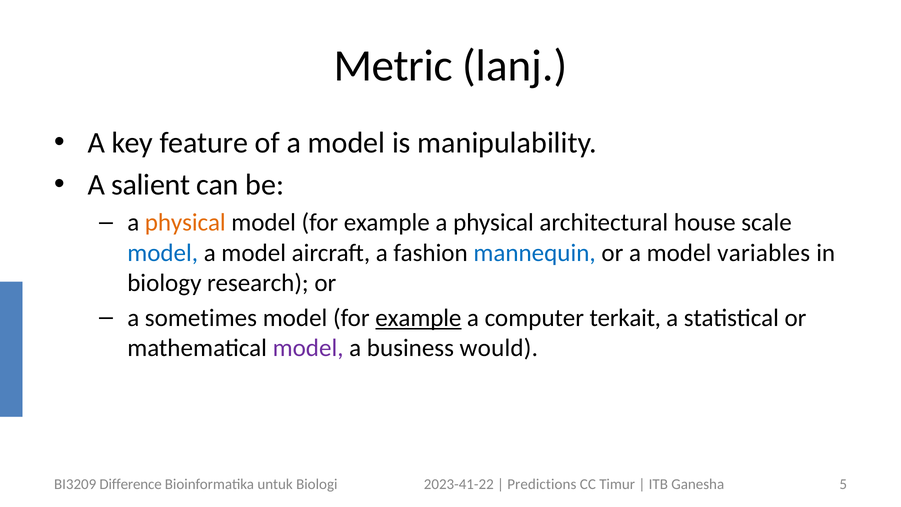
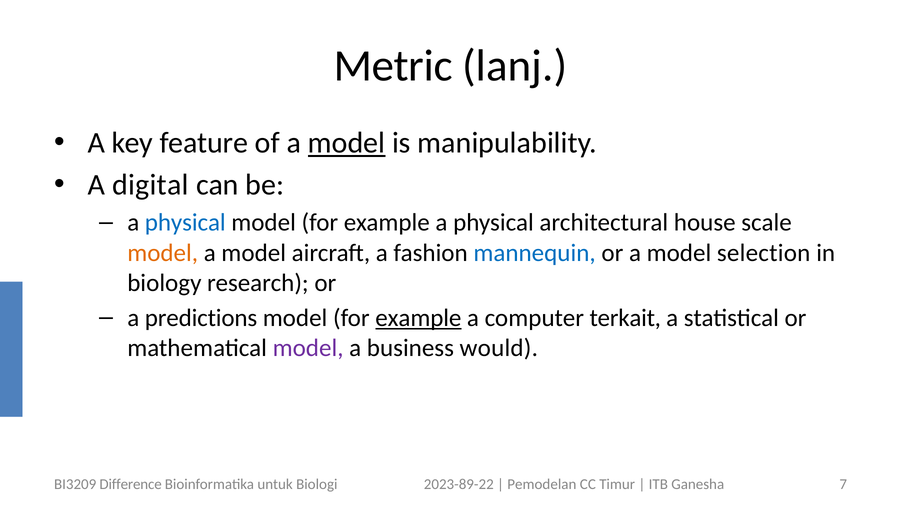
model underline: none -> present (347, 143)
salient: salient -> digital (150, 185)
physical colour: orange -> blue (185, 223)
model colour: blue -> orange (163, 253)
variables: variables -> selection (764, 253)
sometimes: sometimes -> predictions (201, 318)
2023-41-22: 2023-41-22 -> 2023-89-22 (459, 484)
Predictions: Predictions -> Pemodelan (542, 484)
5: 5 -> 7 (843, 484)
